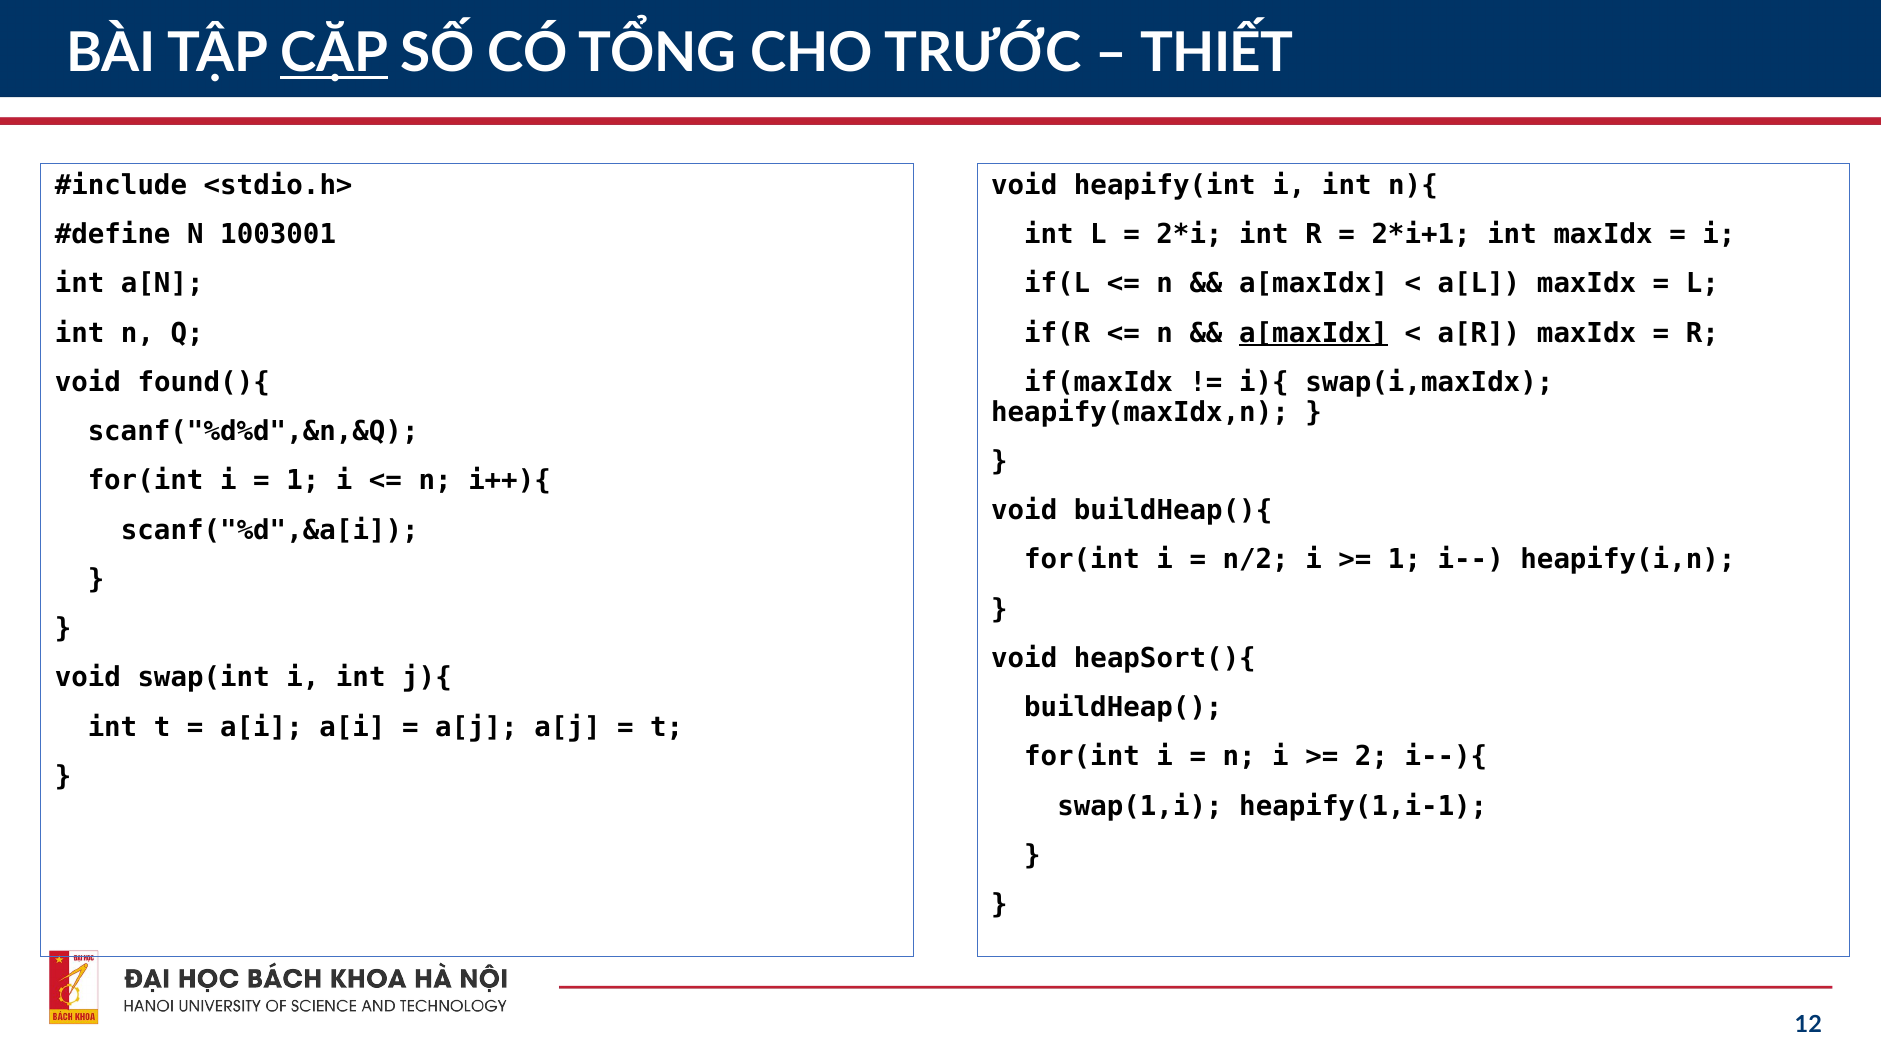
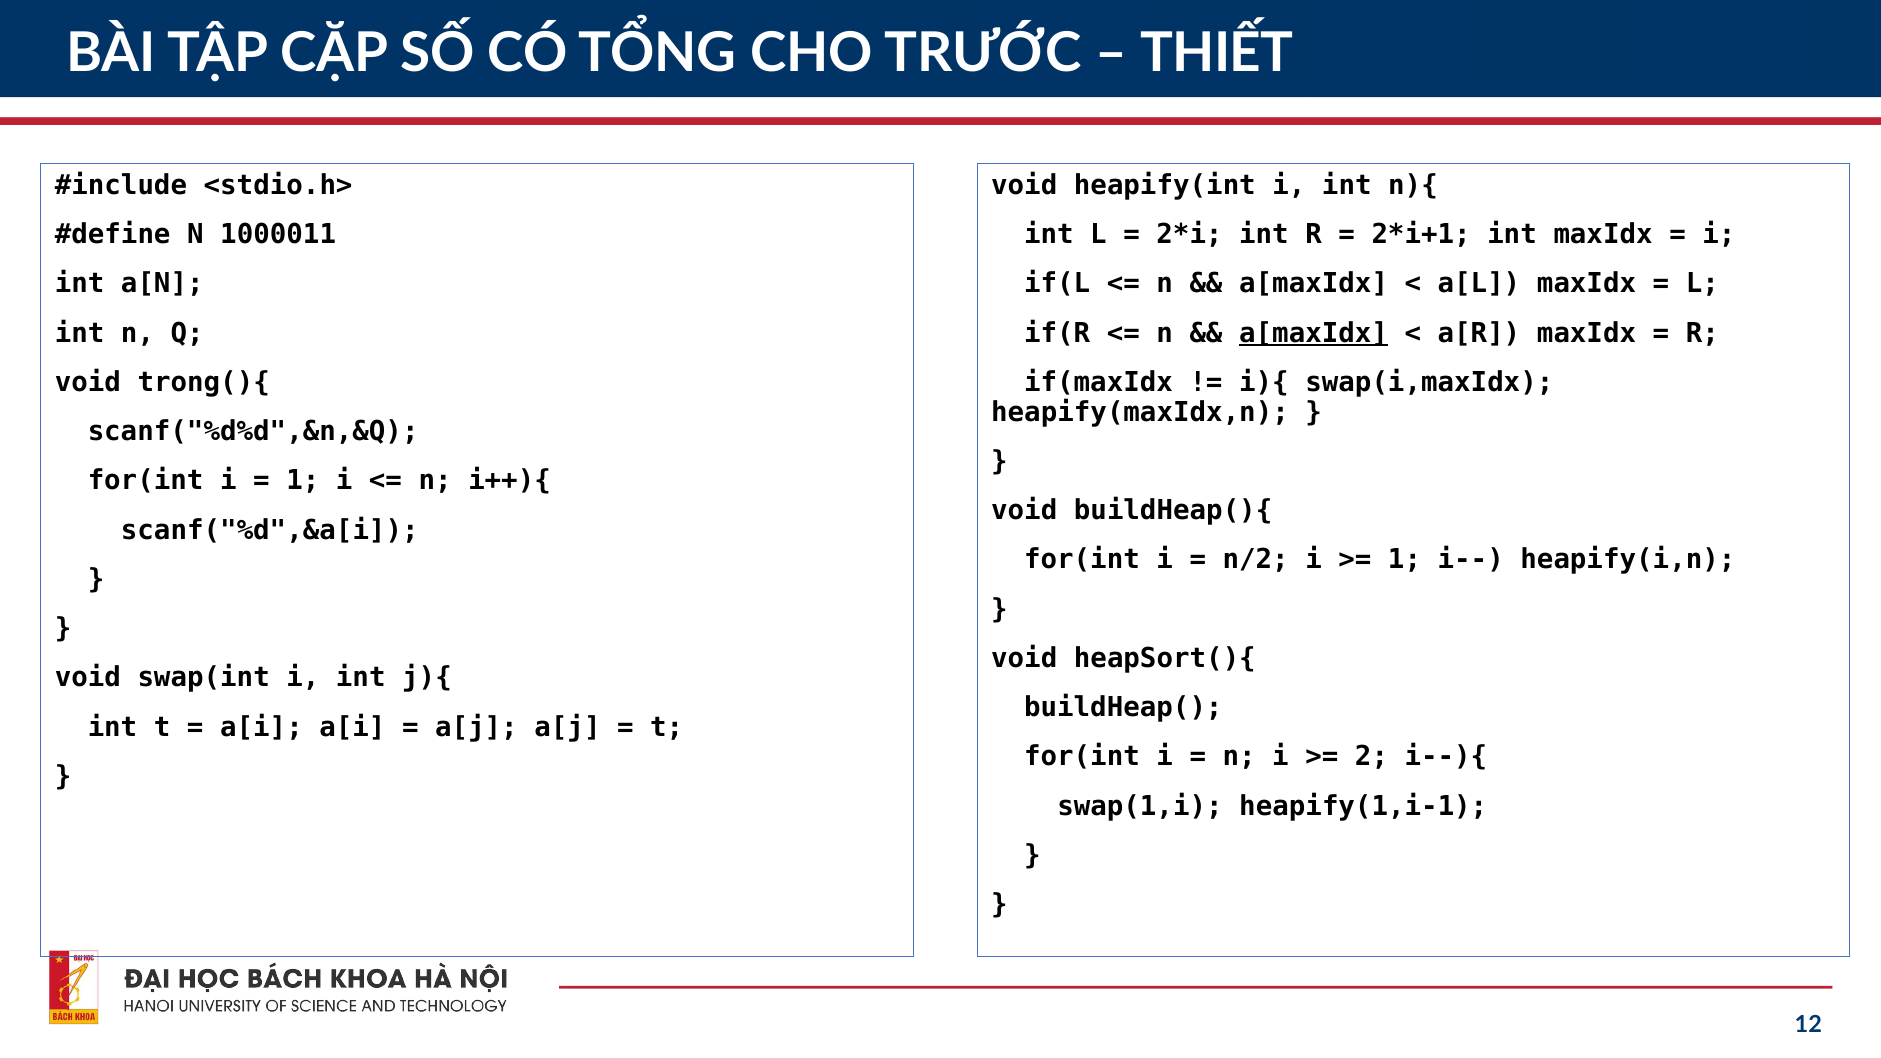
CẶP underline: present -> none (334, 54)
1003001: 1003001 -> 1000011 (278, 235)
found(){: found(){ -> trong(){ (204, 382)
